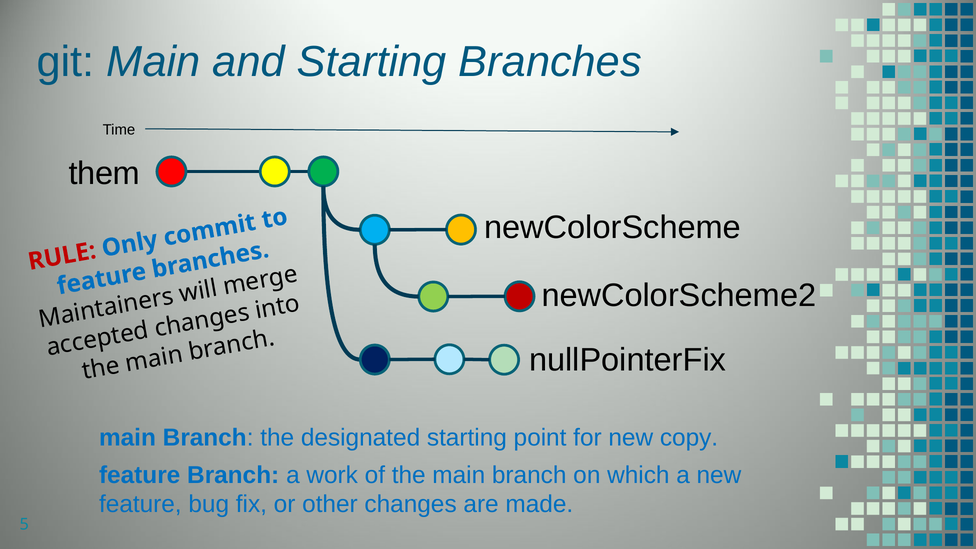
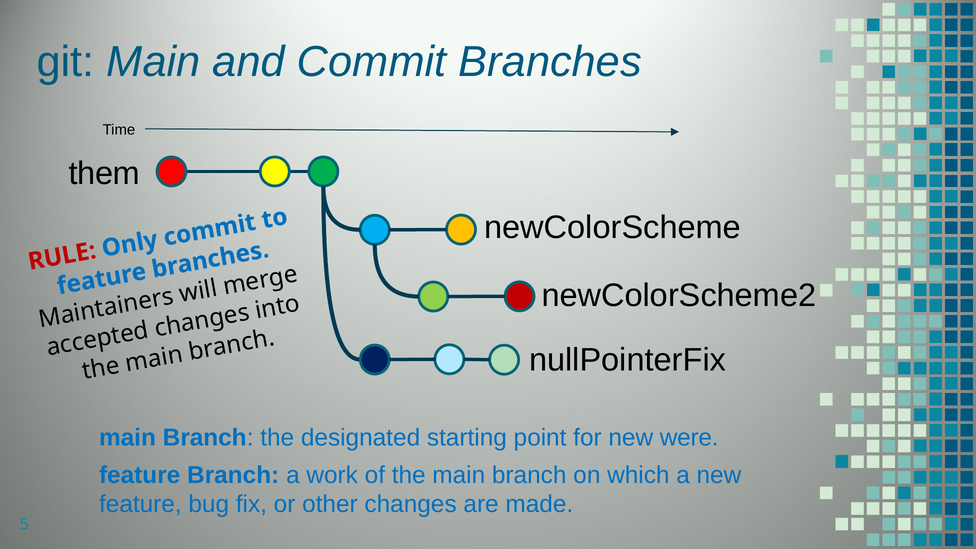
and Starting: Starting -> Commit (372, 62)
copy: copy -> were (689, 438)
